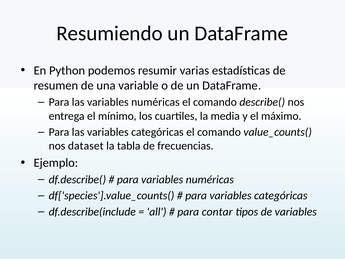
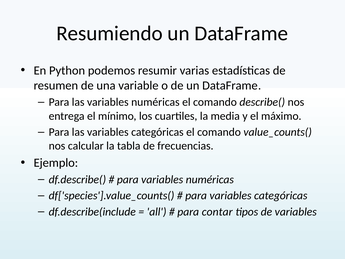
dataset: dataset -> calcular (86, 146)
